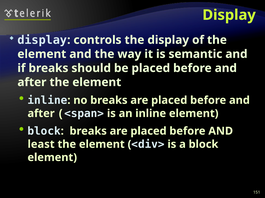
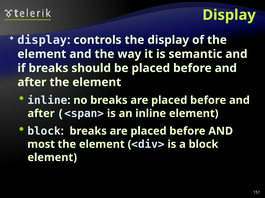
least: least -> most (41, 145)
